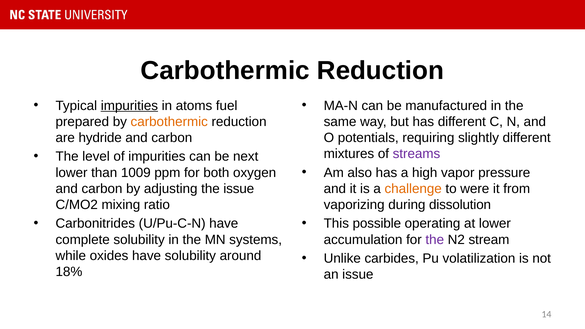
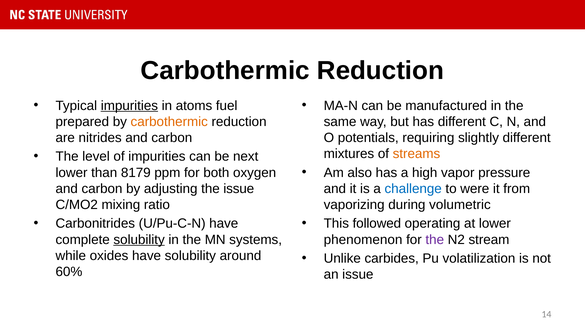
hydride: hydride -> nitrides (100, 138)
streams colour: purple -> orange (416, 154)
1009: 1009 -> 8179 (136, 173)
challenge colour: orange -> blue (413, 189)
dissolution: dissolution -> volumetric (460, 205)
possible: possible -> followed (377, 224)
solubility underline: none -> present (139, 240)
accumulation: accumulation -> phenomenon (363, 240)
18%: 18% -> 60% (69, 272)
